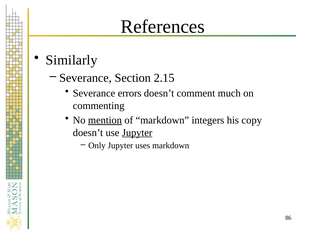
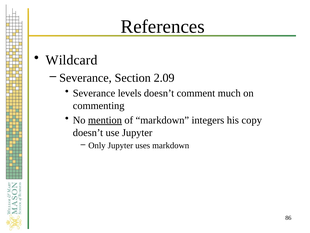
Similarly: Similarly -> Wildcard (72, 60)
2.15: 2.15 -> 2.09 (164, 78)
errors: errors -> levels (130, 93)
Jupyter underline: present -> none (137, 132)
